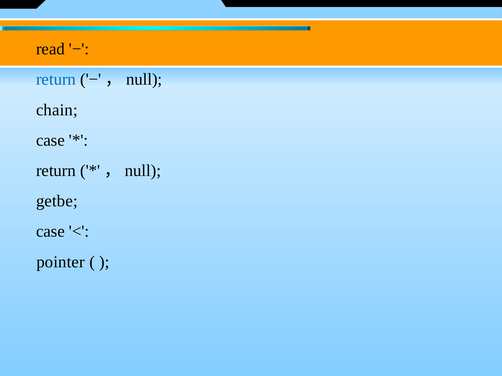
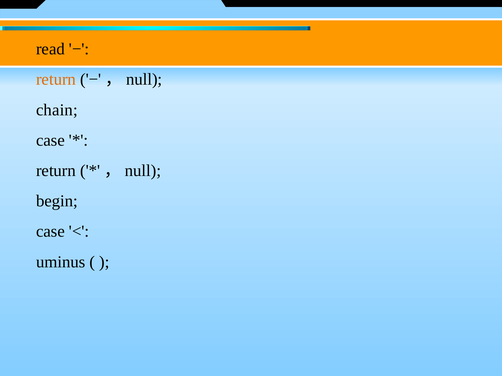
return colour: blue -> orange (56, 80)
getbe: getbe -> begin (57, 201)
pointer: pointer -> uminus (61, 262)
